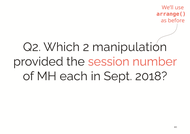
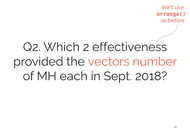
manipulation: manipulation -> effectiveness (130, 47)
session: session -> vectors (109, 62)
